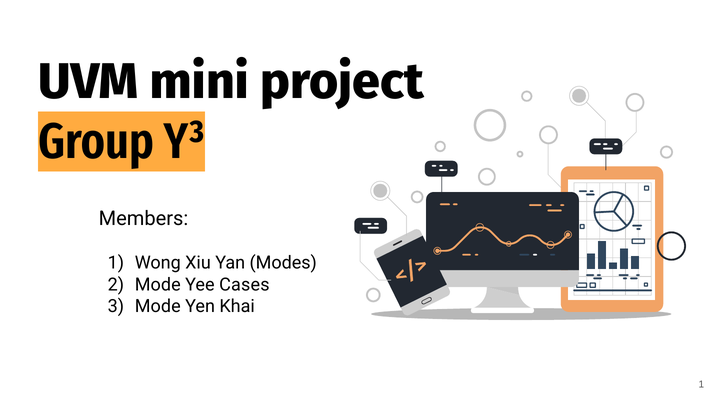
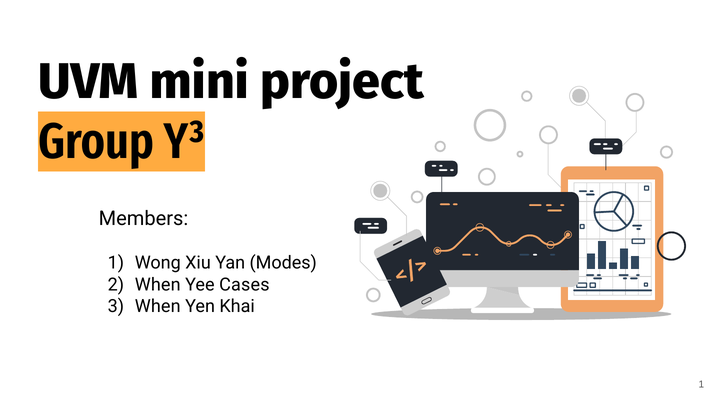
Mode: Mode -> When (158, 284)
Mode: Mode -> When (158, 306)
